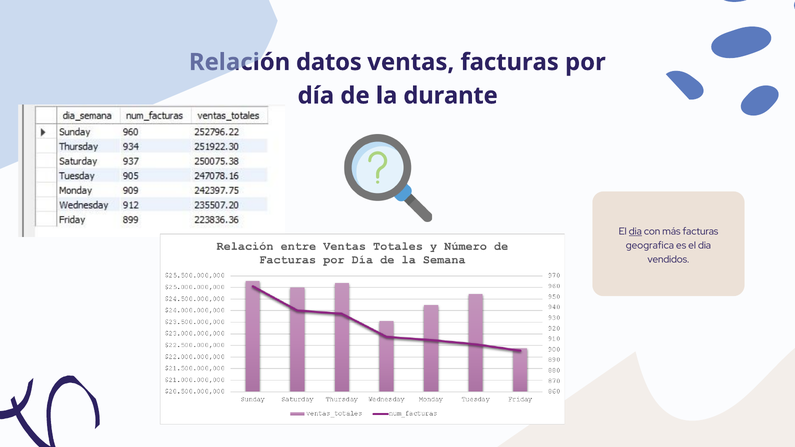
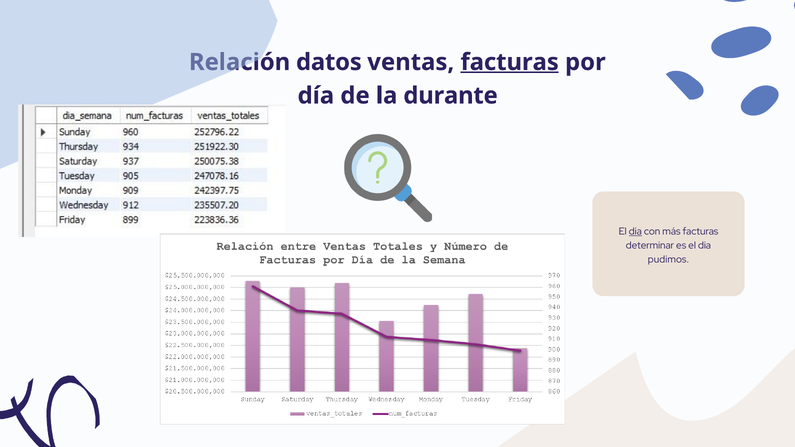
facturas underline: none -> present (510, 62)
geografica: geografica -> determinar (650, 246)
vendidos: vendidos -> pudimos (668, 260)
